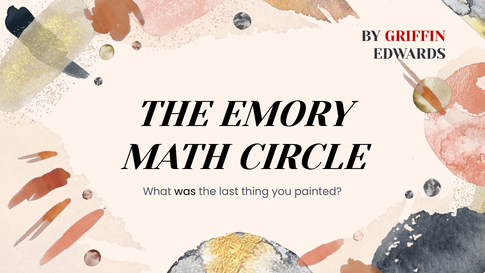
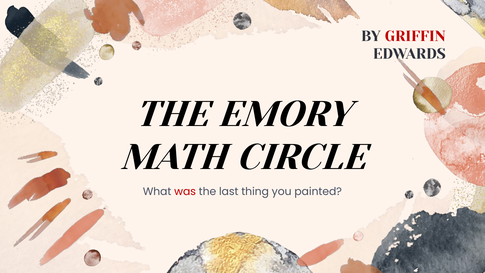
was colour: black -> red (185, 191)
